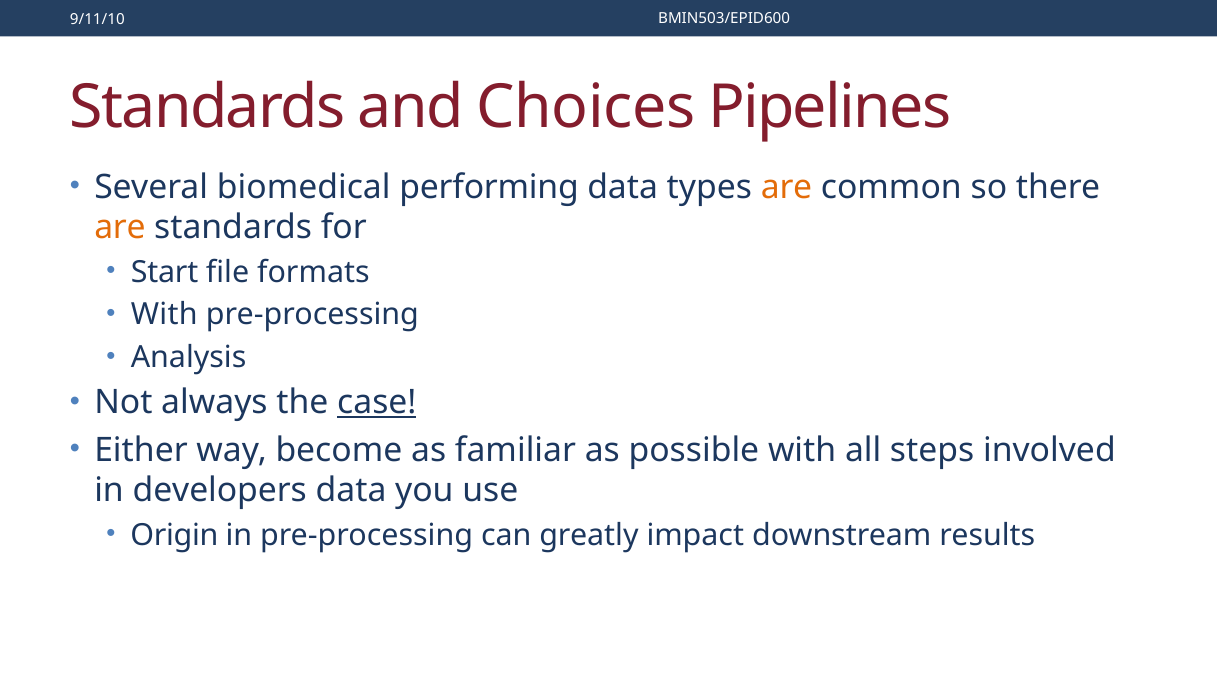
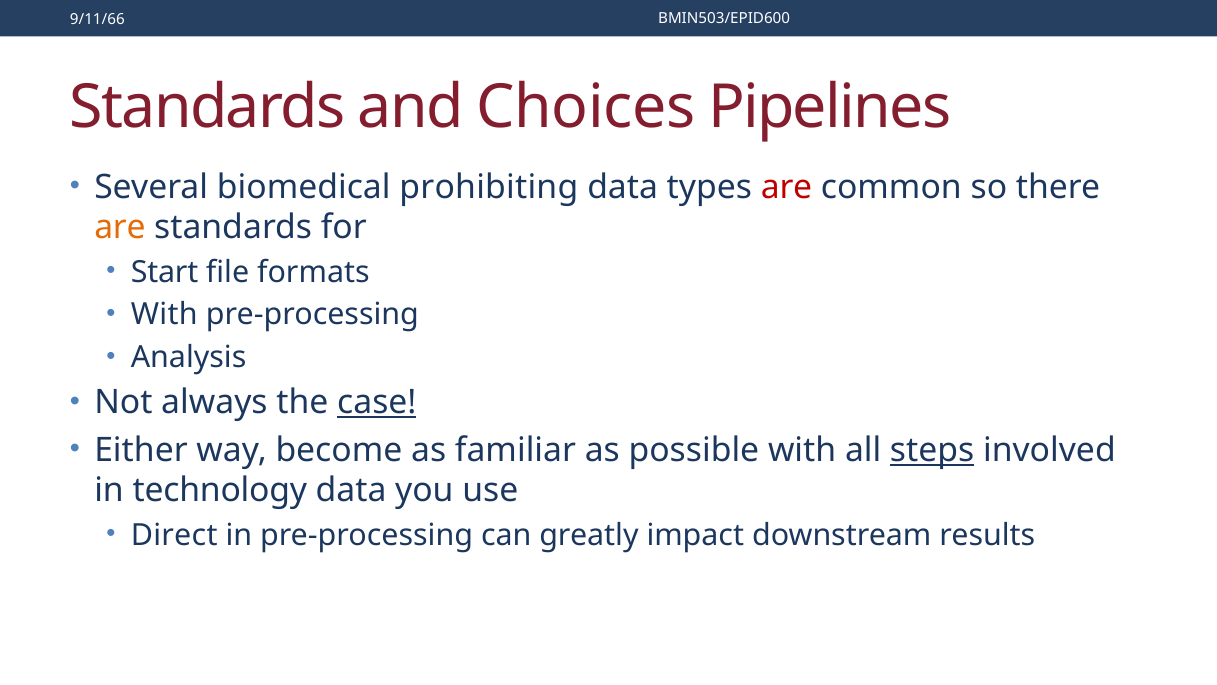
9/11/10: 9/11/10 -> 9/11/66 (97, 19)
performing: performing -> prohibiting (489, 187)
are colour: orange -> red (787, 187)
steps underline: none -> present (932, 450)
developers: developers -> technology (220, 490)
Origin: Origin -> Direct (174, 535)
